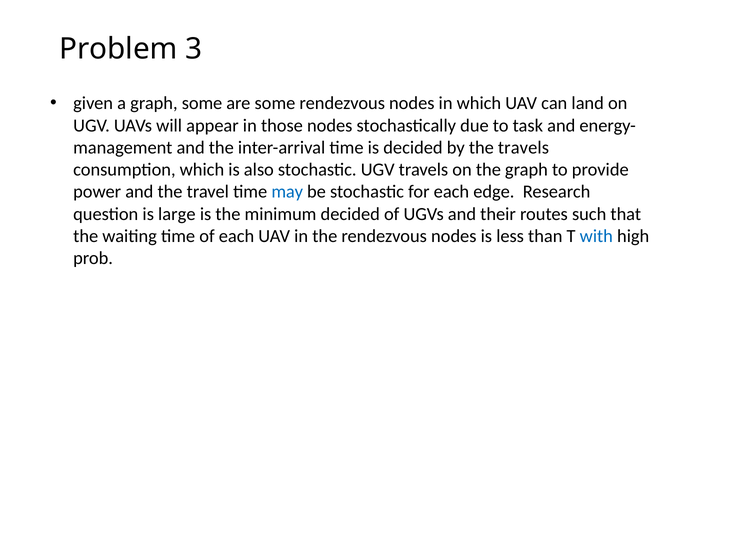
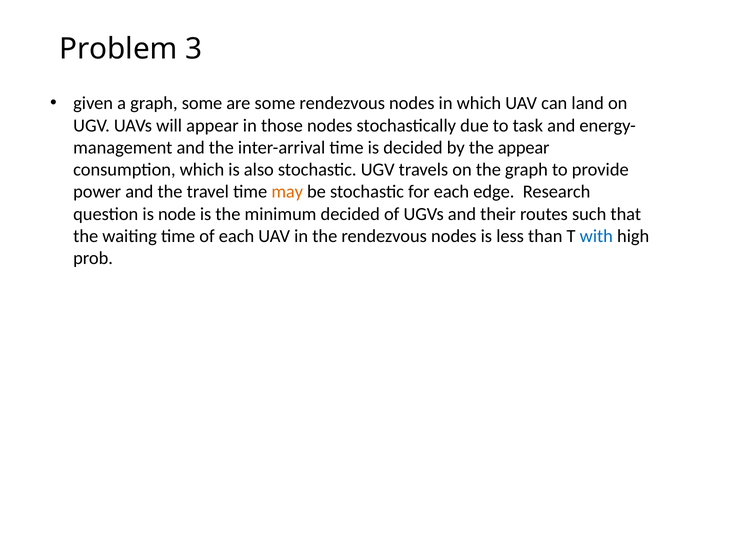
the travels: travels -> appear (524, 148)
may colour: blue -> orange (287, 192)
large: large -> node (177, 214)
